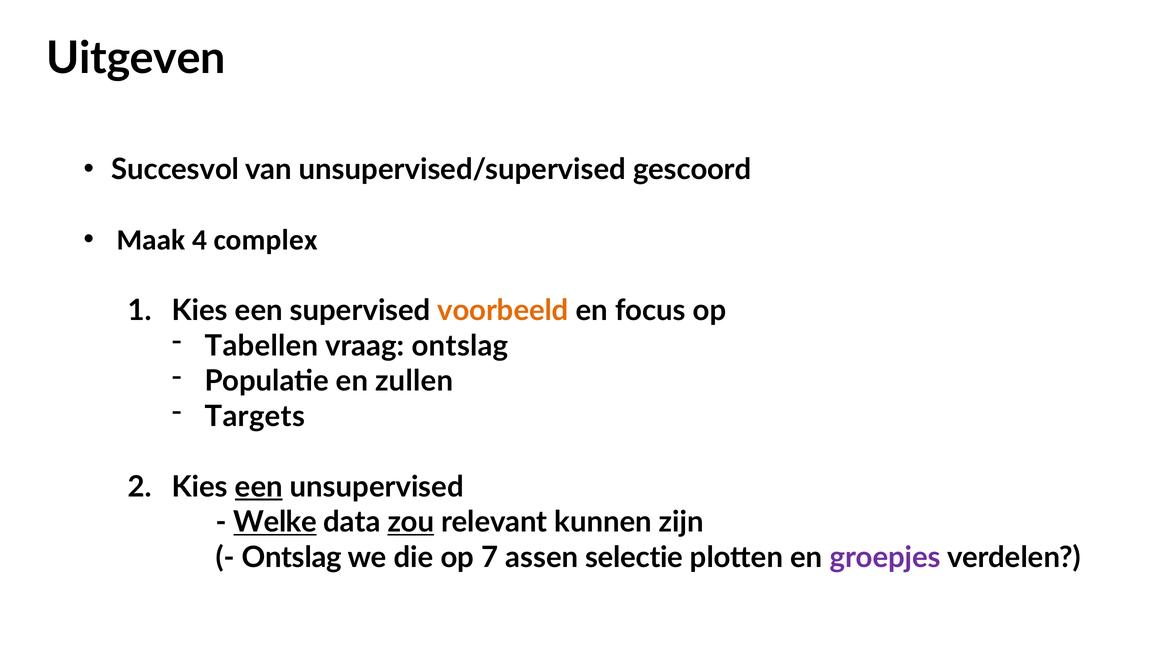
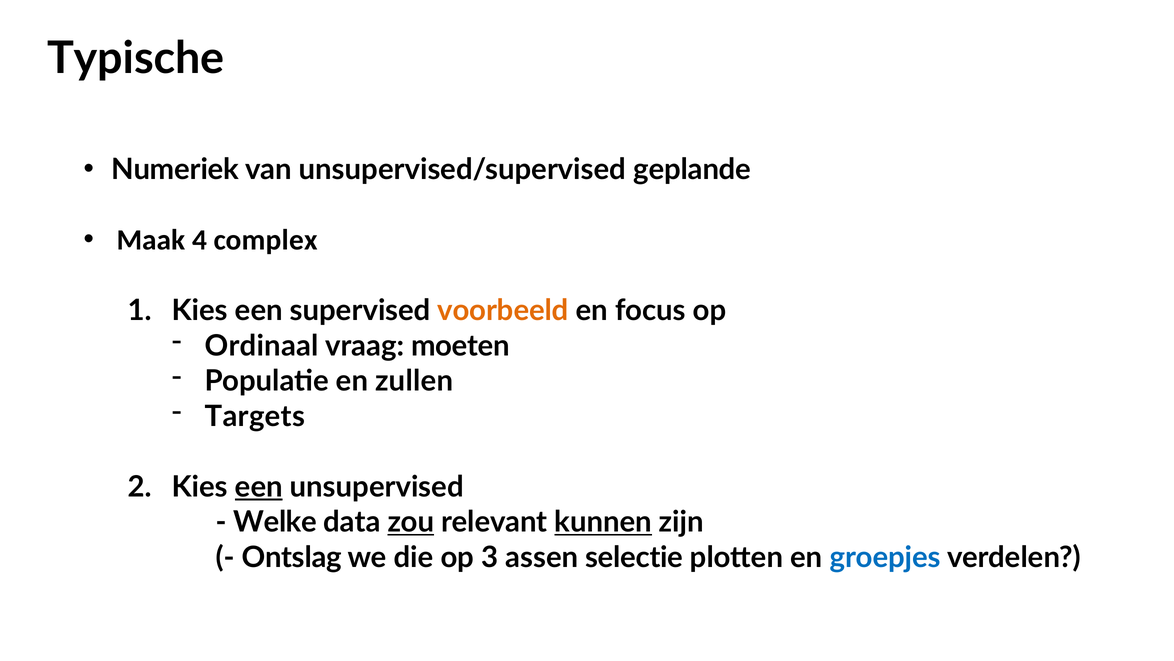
Uitgeven: Uitgeven -> Typische (136, 58)
Succesvol: Succesvol -> Numeriek (175, 169)
gescoord: gescoord -> geplande (692, 169)
Tabellen: Tabellen -> Ordinaal (262, 346)
vraag ontslag: ontslag -> moeten (460, 346)
Welke underline: present -> none (275, 522)
kunnen underline: none -> present (603, 522)
7: 7 -> 3 (490, 557)
groepjes colour: purple -> blue (885, 557)
